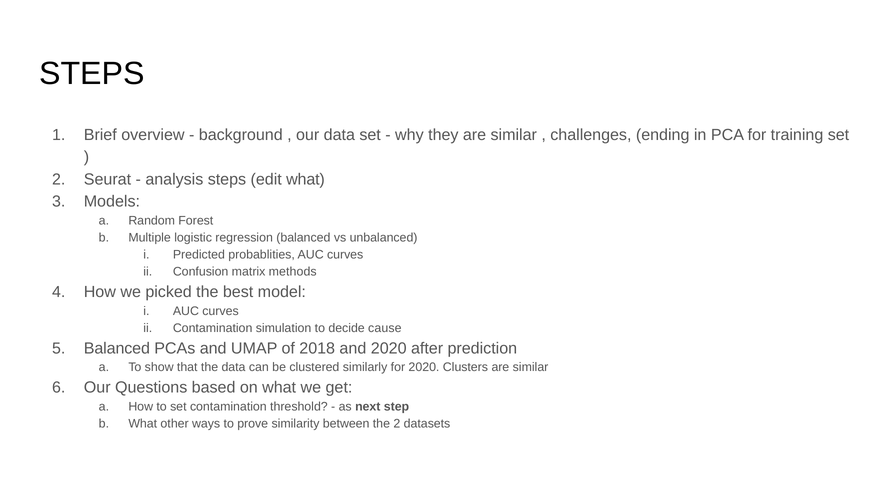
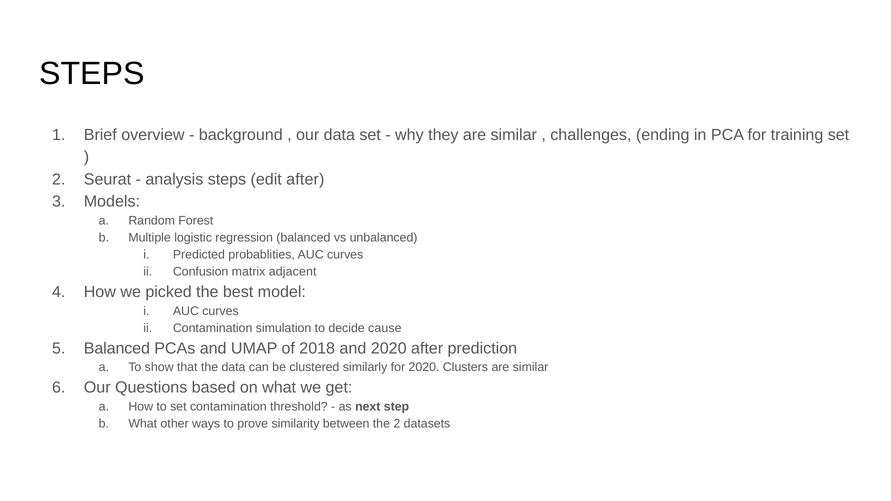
edit what: what -> after (305, 179)
methods: methods -> adjacent (293, 272)
